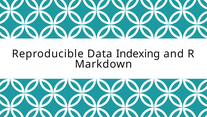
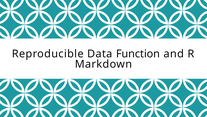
Indexing: Indexing -> Function (138, 54)
